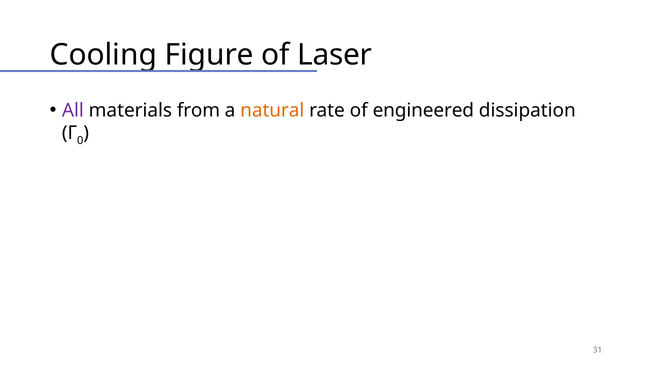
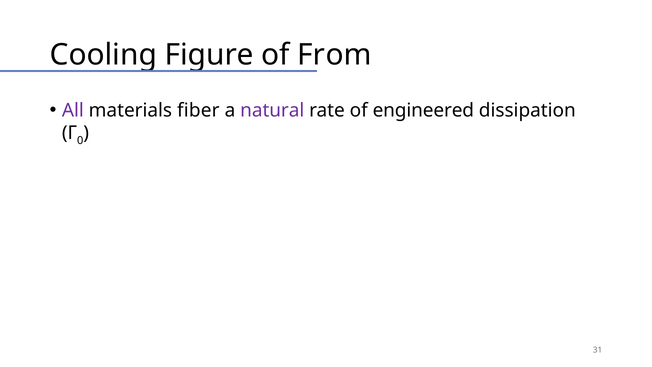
Laser: Laser -> From (335, 55)
from: from -> fiber (198, 110)
natural colour: orange -> purple (272, 110)
